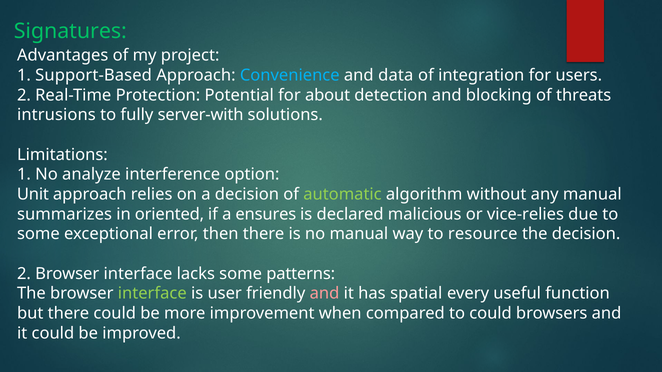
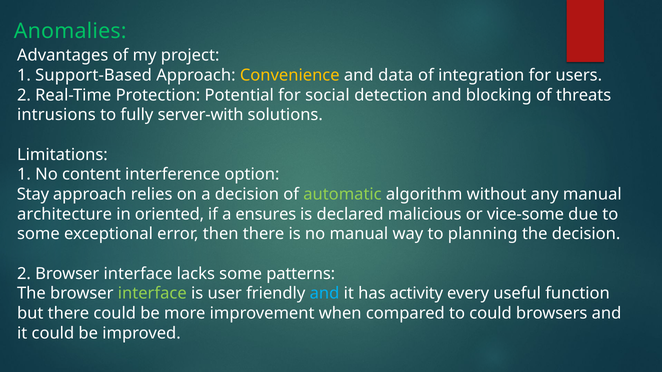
Signatures: Signatures -> Anomalies (70, 31)
Convenience colour: light blue -> yellow (290, 75)
about: about -> social (327, 95)
analyze: analyze -> content (92, 175)
Unit: Unit -> Stay (33, 194)
summarizes: summarizes -> architecture (65, 214)
vice-relies: vice-relies -> vice-some (525, 214)
resource: resource -> planning (483, 234)
and colour: pink -> light blue (324, 294)
spatial: spatial -> activity (416, 294)
